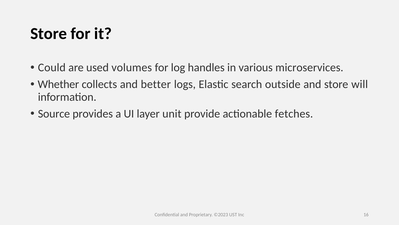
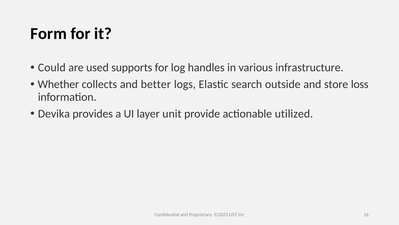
Store: Store -> Form (49, 34)
volumes: volumes -> supports (132, 67)
microservices: microservices -> infrastructure (309, 67)
will: will -> loss (360, 84)
Source: Source -> Devika (54, 113)
fetches: fetches -> utilized (294, 113)
